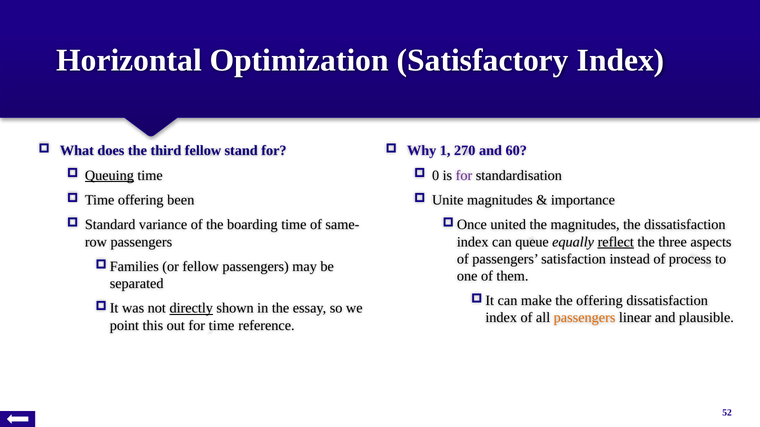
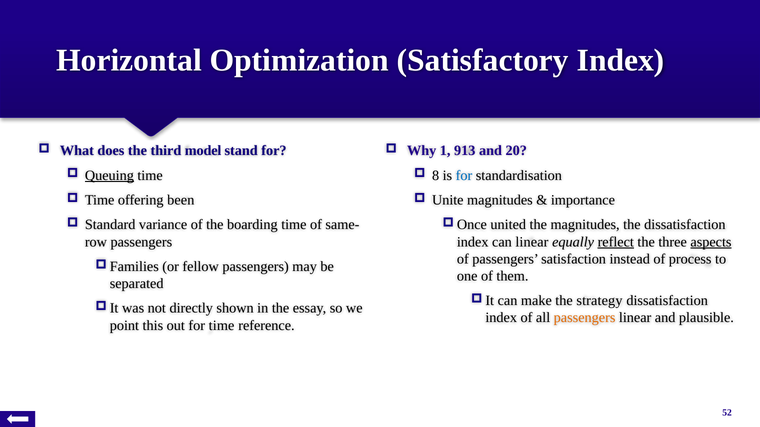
third fellow: fellow -> model (203, 151)
270: 270 -> 913 (465, 151)
60: 60 -> 20 (516, 151)
0: 0 -> 8 (436, 176)
for colour: purple -> blue (464, 176)
can queue: queue -> linear (532, 242)
aspects underline: none -> present (711, 242)
the offering: offering -> strategy (599, 301)
directly underline: present -> none (191, 309)
